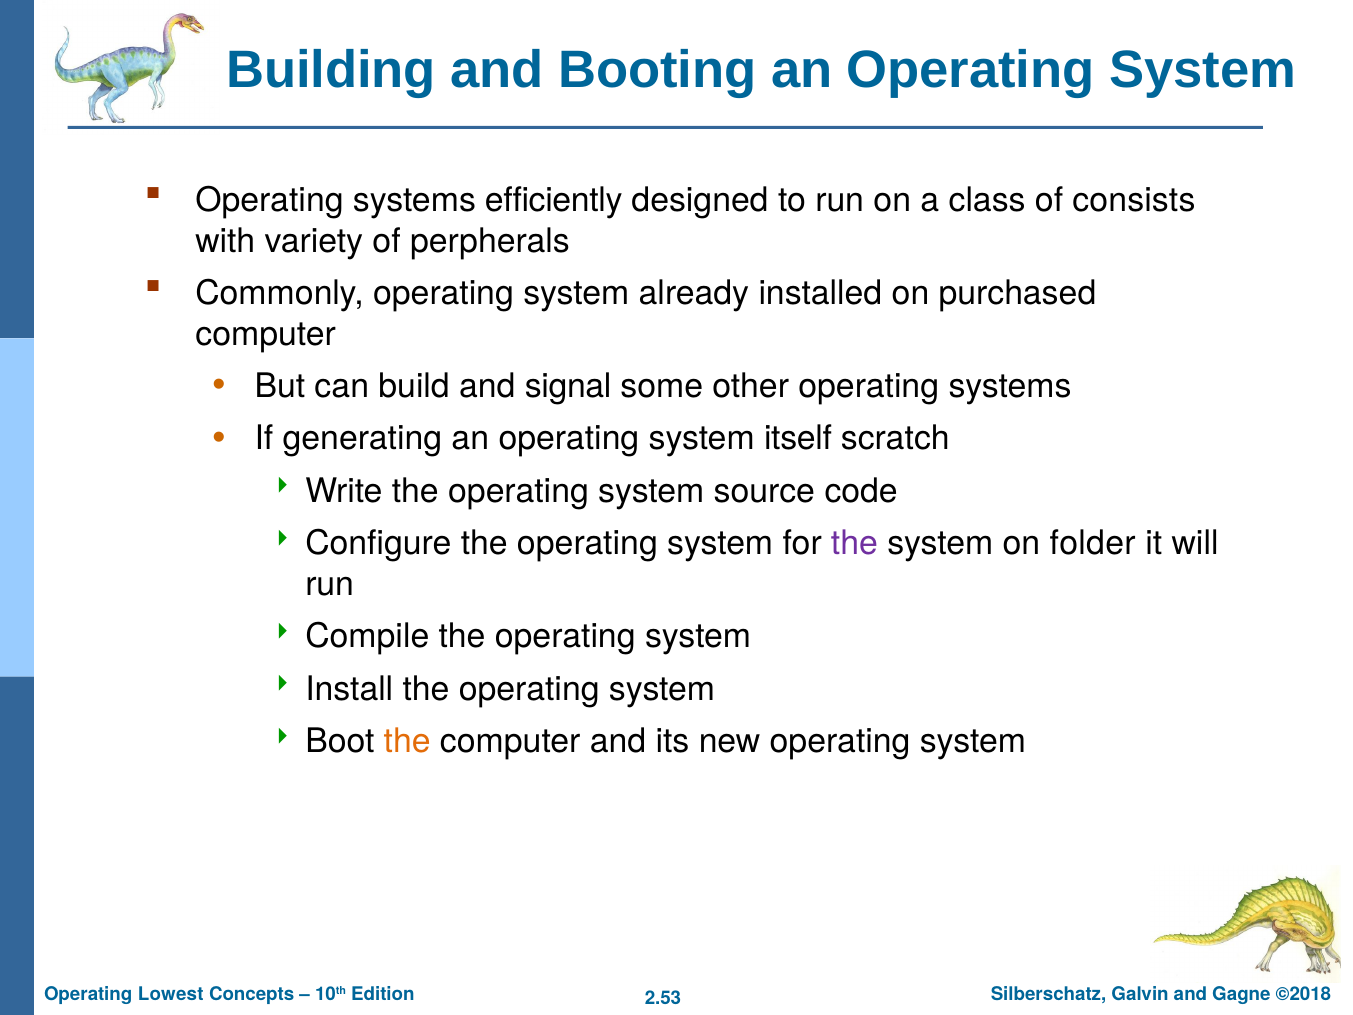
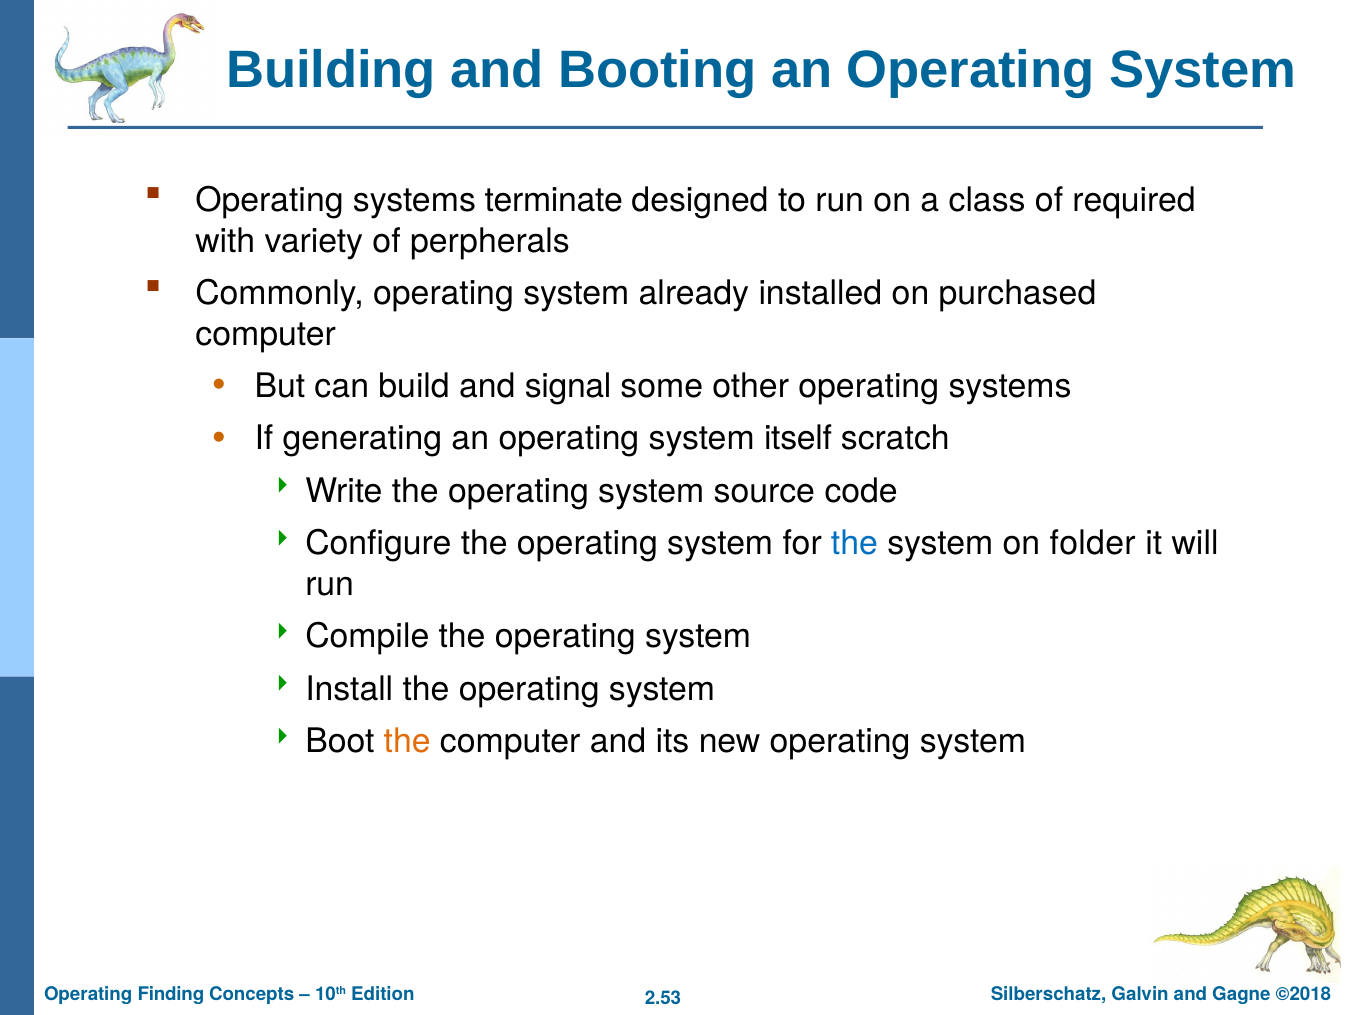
efficiently: efficiently -> terminate (554, 200)
consists: consists -> required (1134, 200)
the colour: purple -> blue (854, 543)
Lowest: Lowest -> Finding (171, 994)
